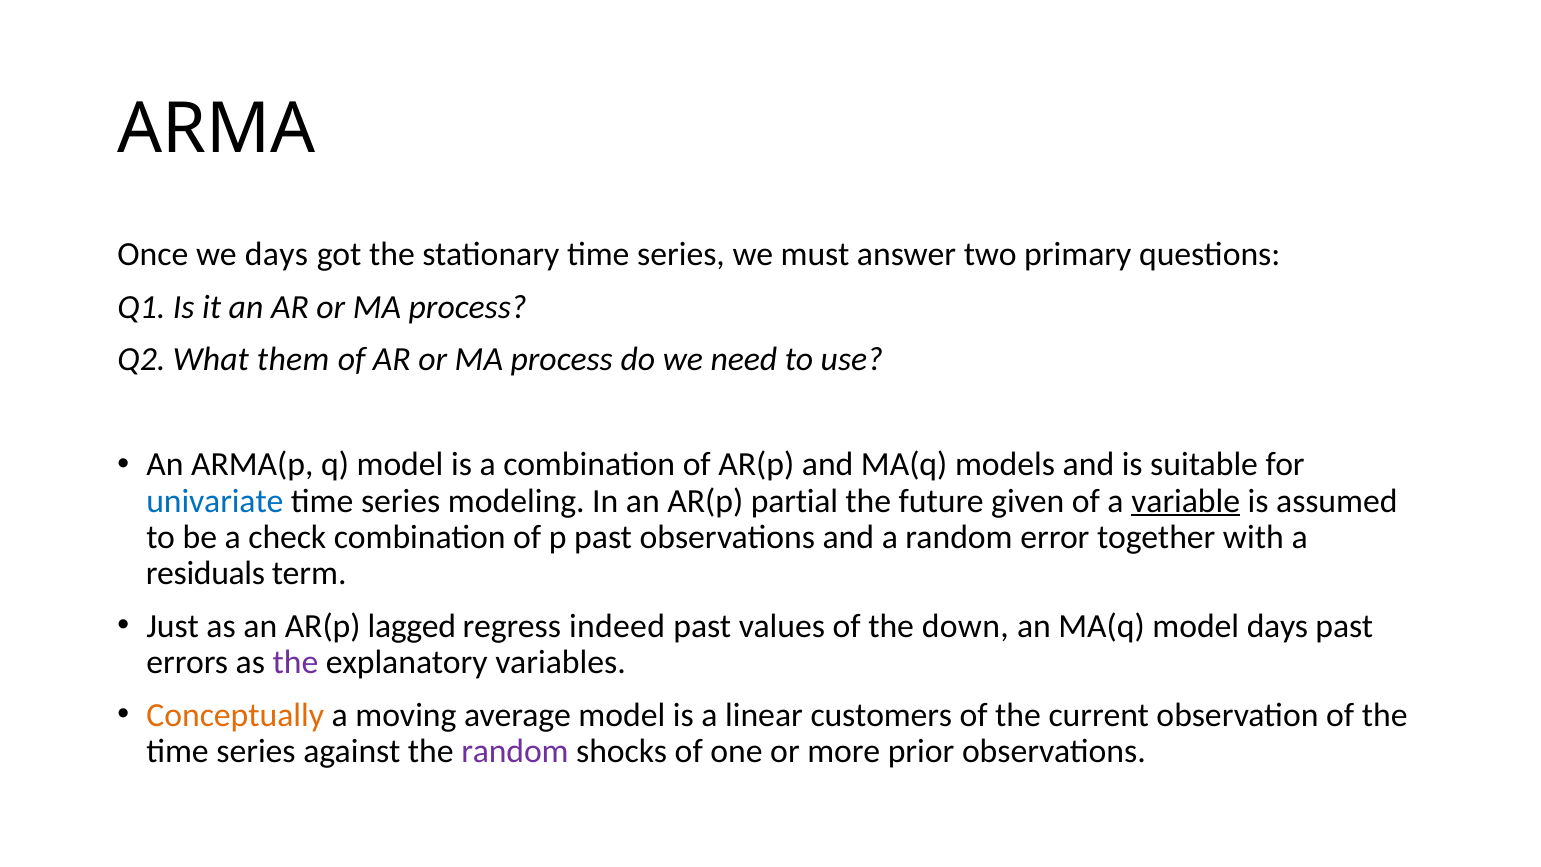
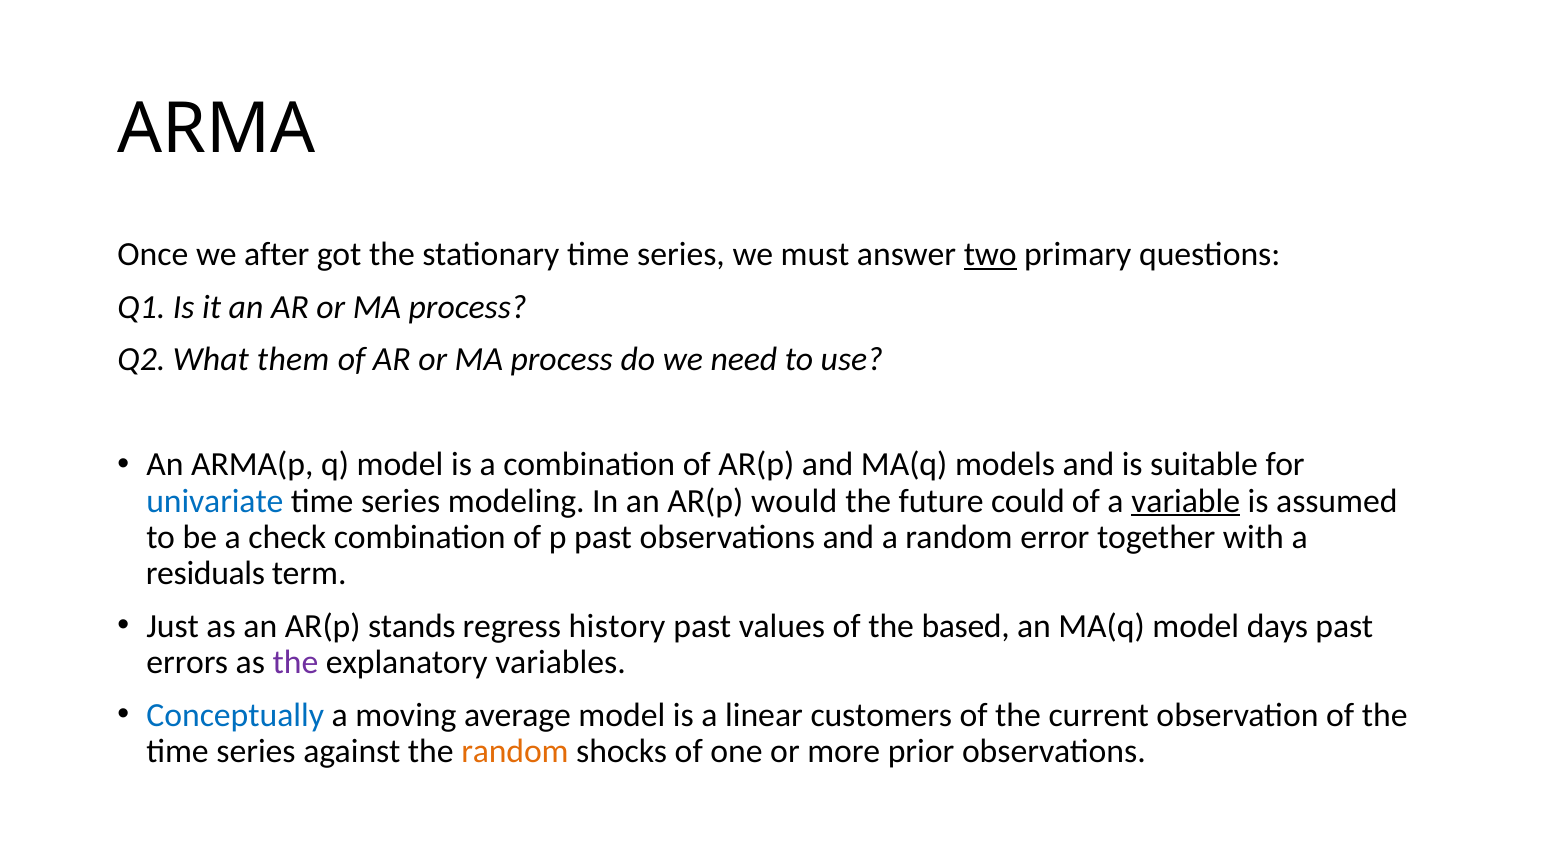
we days: days -> after (277, 255)
two underline: none -> present (990, 255)
partial: partial -> would (794, 501)
given: given -> could (1028, 501)
lagged: lagged -> stands (412, 626)
indeed: indeed -> history (617, 626)
down: down -> based (966, 626)
Conceptually colour: orange -> blue (235, 715)
random colour: purple -> orange (515, 751)
